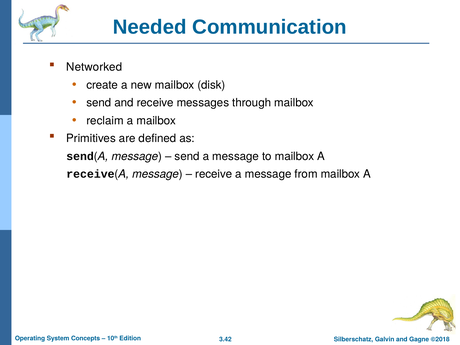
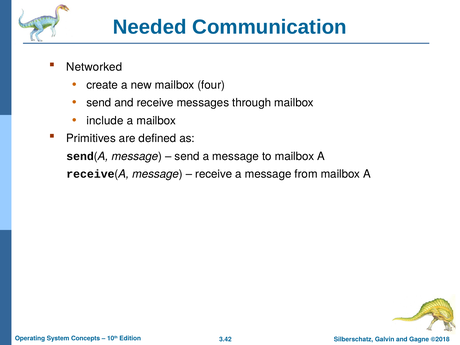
disk: disk -> four (211, 85)
reclaim: reclaim -> include (105, 121)
